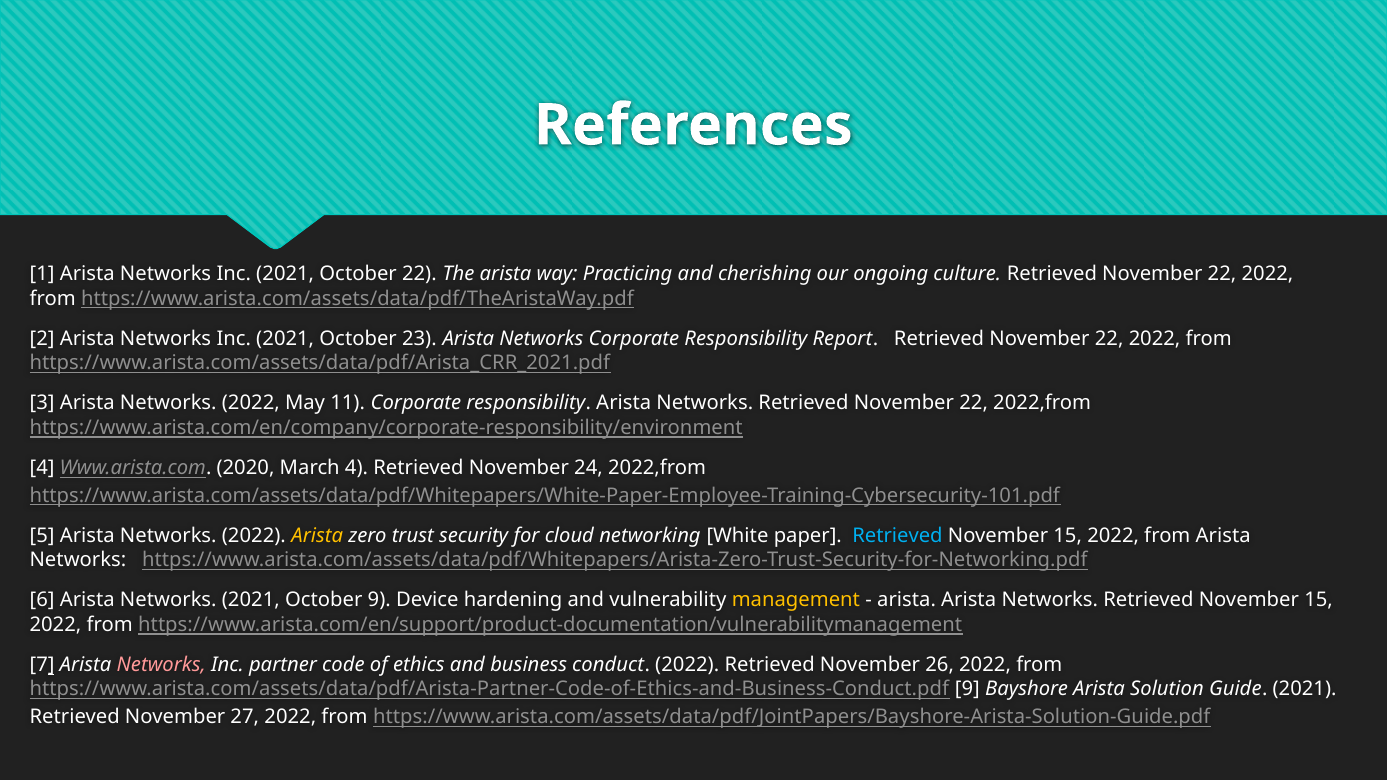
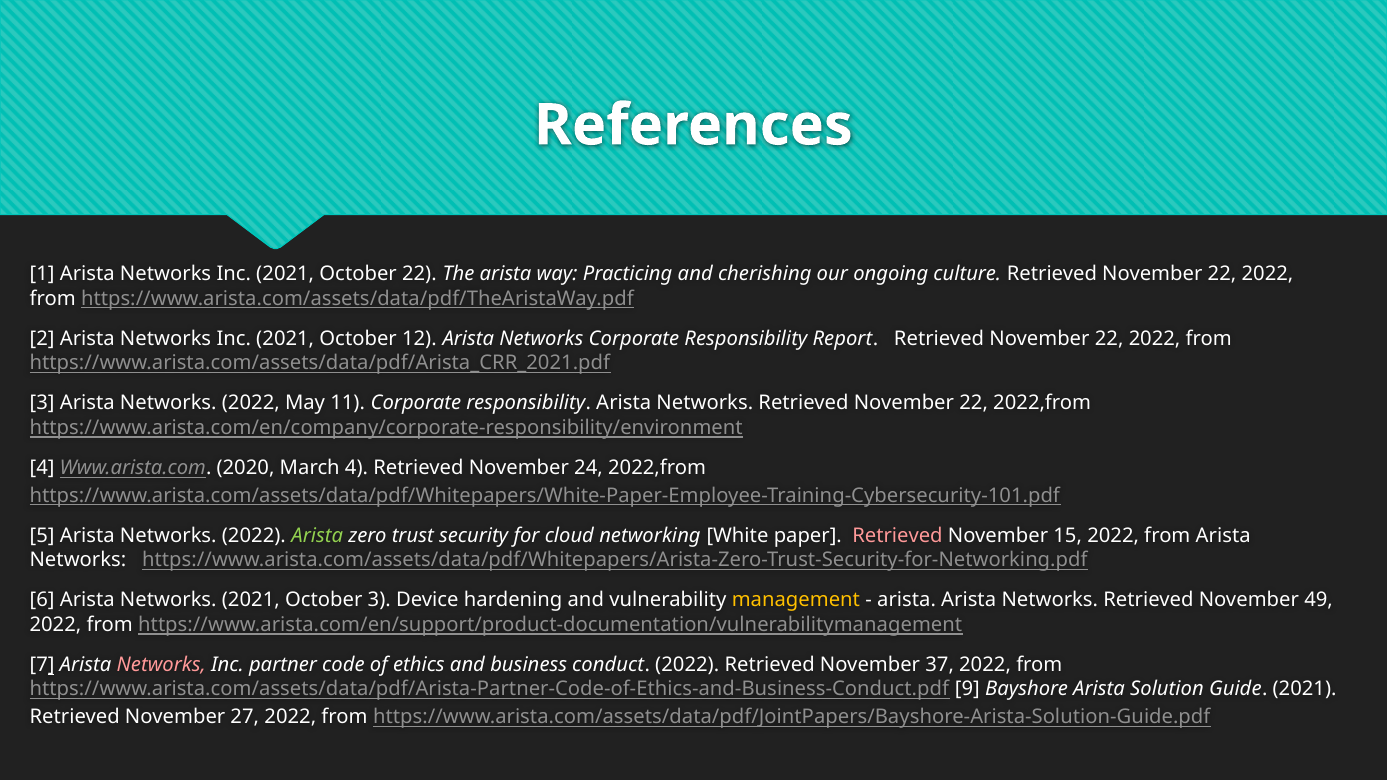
23: 23 -> 12 (419, 339)
Arista colour: yellow -> light green (317, 536)
Retrieved colour: light blue -> pink (897, 536)
October 9: 9 -> 3 (379, 600)
Networks Retrieved November 15: 15 -> 49 (1319, 600)
26: 26 -> 37 (940, 665)
